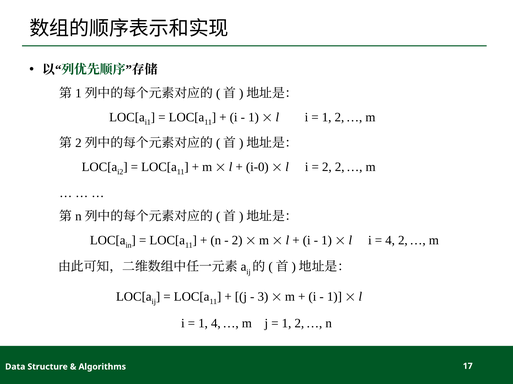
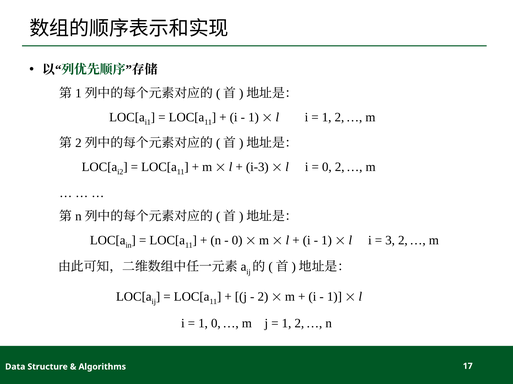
i-0: i-0 -> i-3 (257, 167)
2: 2 -> 0 (327, 167)
2: 2 -> 0 (237, 241)
4: 4 -> 3 (390, 241)
3: 3 -> 2 (263, 297)
1 4: 4 -> 0 (216, 324)
